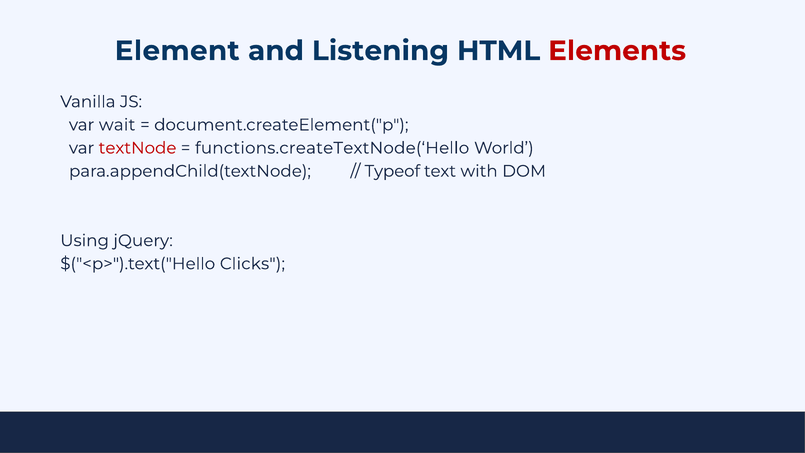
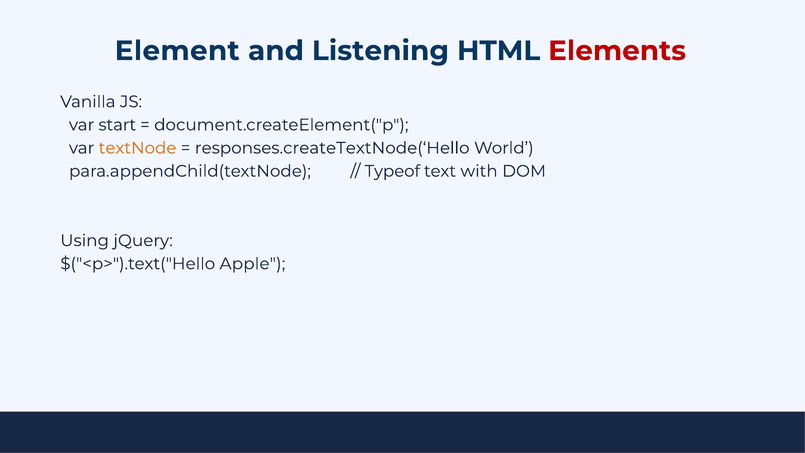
wait: wait -> start (117, 125)
textNode colour: red -> orange (138, 148)
functions.createTextNode(‘Hello: functions.createTextNode(‘Hello -> responses.createTextNode(‘Hello (332, 148)
Clicks: Clicks -> Apple (252, 264)
